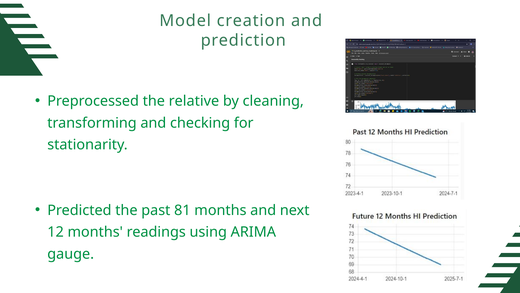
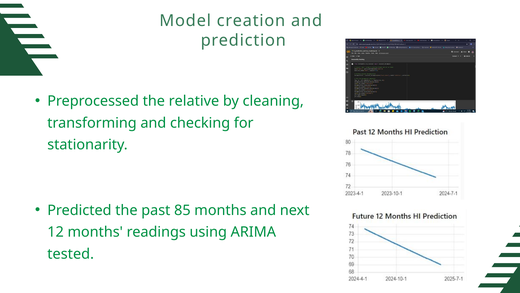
81: 81 -> 85 (182, 210)
gauge: gauge -> tested (71, 254)
